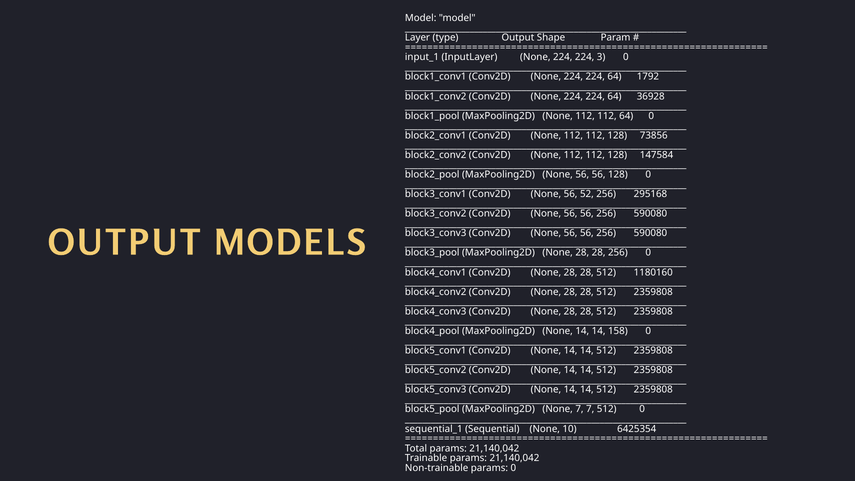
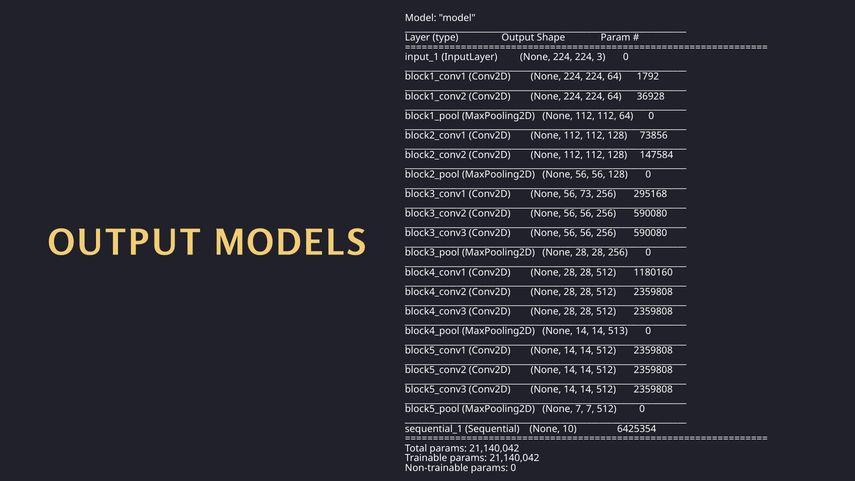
52: 52 -> 73 (587, 194)
158: 158 -> 513 (618, 331)
